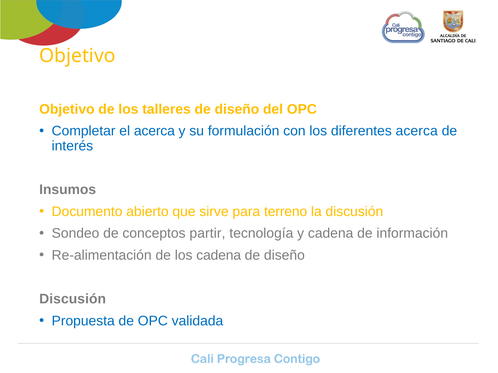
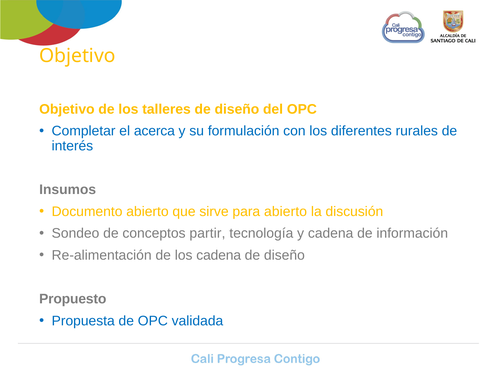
diferentes acerca: acerca -> rurales (417, 131)
para terreno: terreno -> abierto (286, 212)
Discusión: Discusión -> Propuesto (73, 299)
